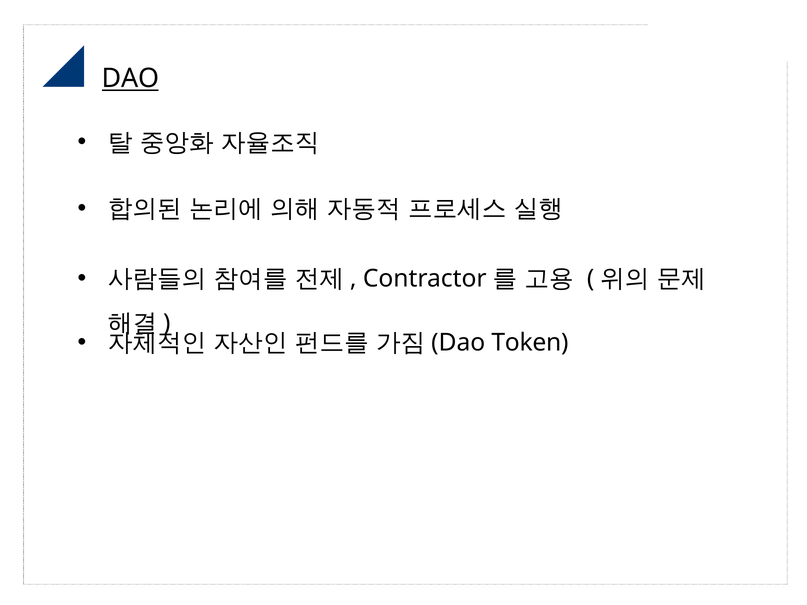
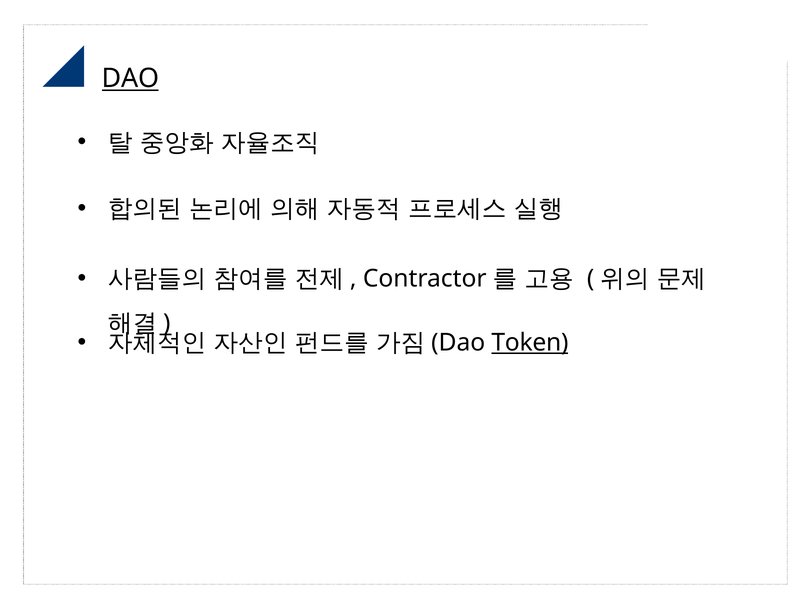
Token underline: none -> present (530, 343)
